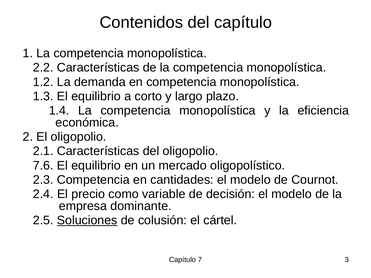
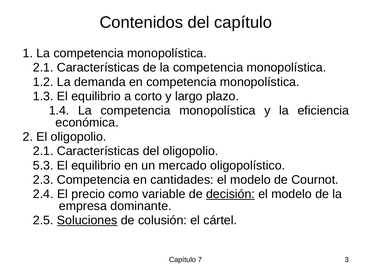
2.2: 2.2 -> 2.1 (43, 68)
7.6: 7.6 -> 5.3 (43, 166)
decisión underline: none -> present (230, 194)
